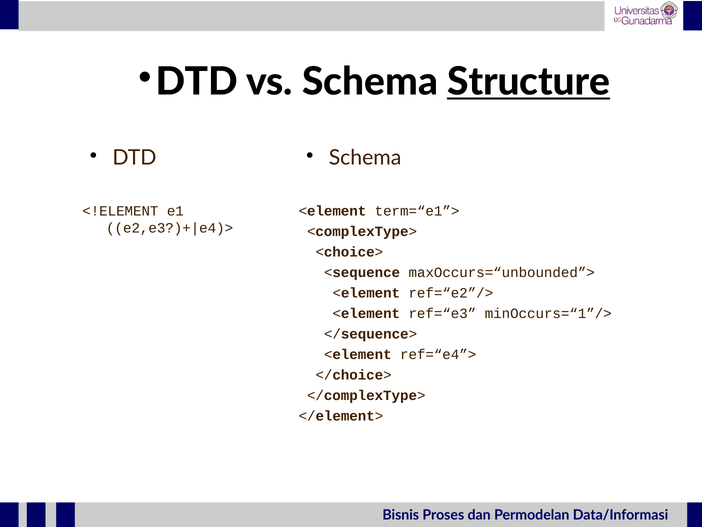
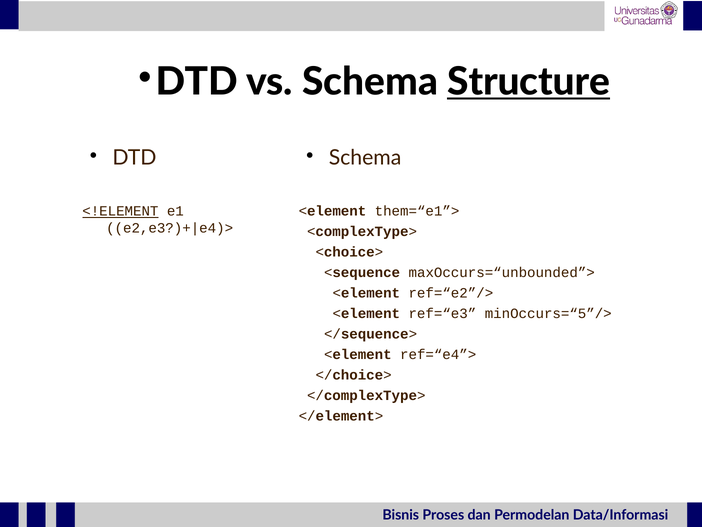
<!ELEMENT underline: none -> present (120, 211)
term=“e1”>: term=“e1”> -> them=“e1”> (417, 211)
minOccurs=“1”/>: minOccurs=“1”/> -> minOccurs=“5”/> (548, 314)
